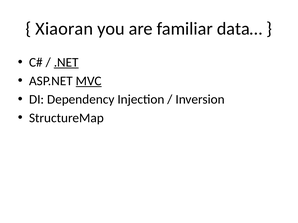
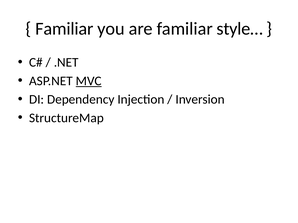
Xiaoran: Xiaoran -> Familiar (64, 29)
data…: data… -> style… (240, 29)
.NET underline: present -> none (66, 63)
